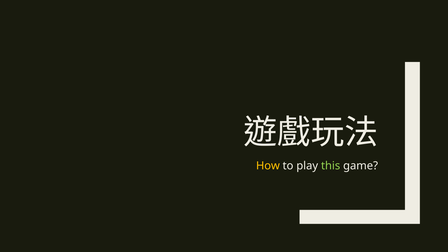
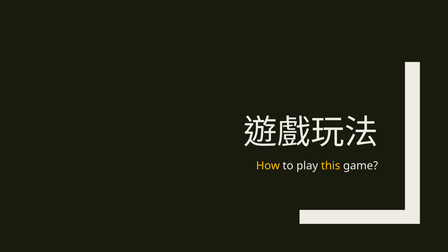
this colour: light green -> yellow (331, 166)
